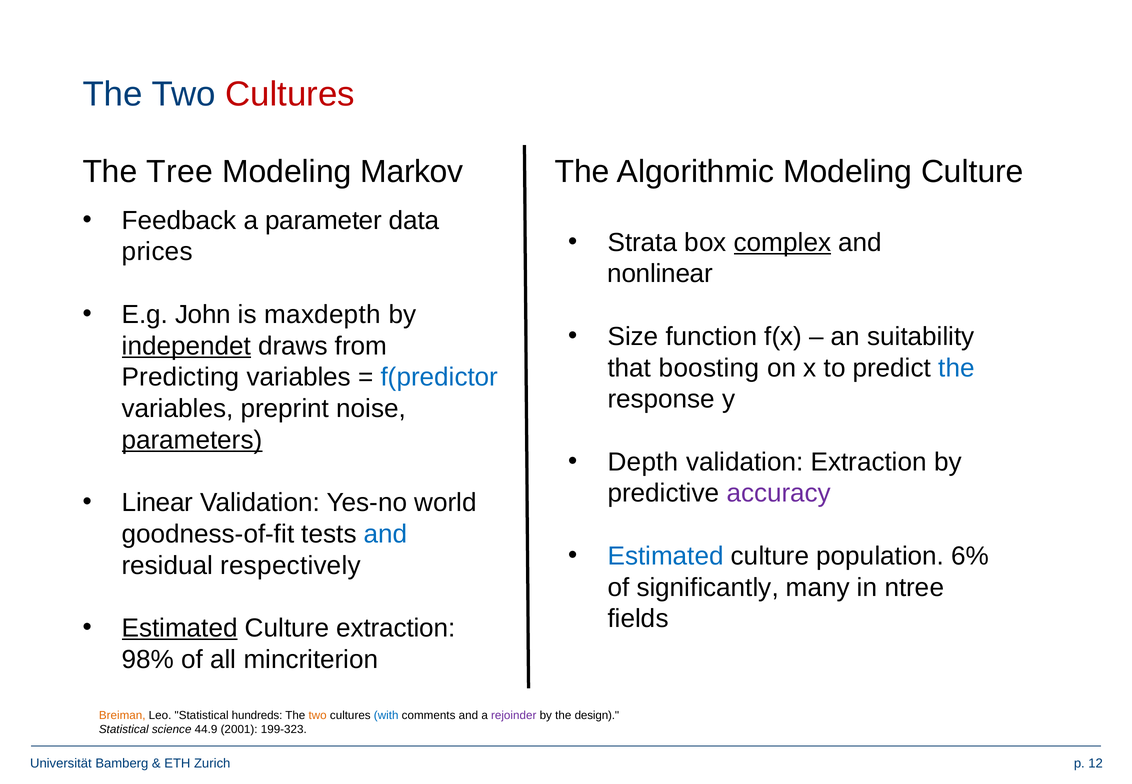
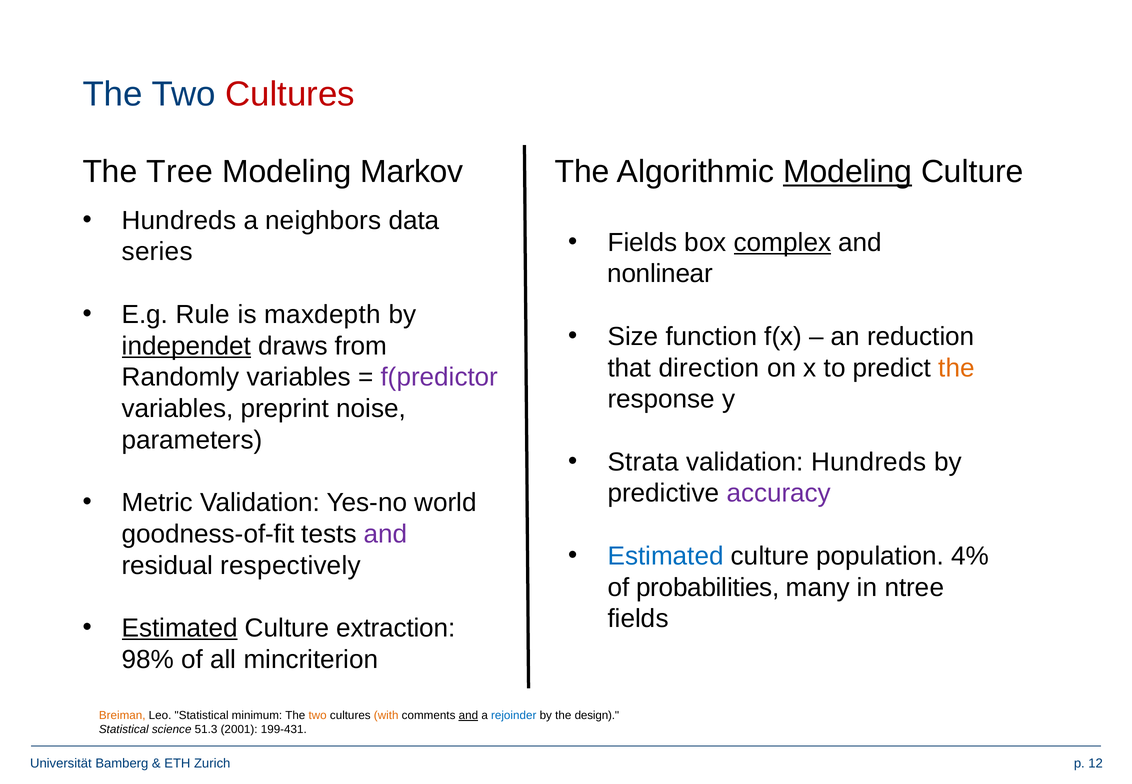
Modeling underline: none -> present (848, 172)
Feedback: Feedback -> Hundreds (179, 220)
parameter: parameter -> neighbors (323, 220)
Strata: Strata -> Fields (642, 242)
prices: prices -> series (157, 252)
John: John -> Rule (203, 314)
suitability: suitability -> reduction (921, 336)
boosting: boosting -> direction (709, 368)
the colour: blue -> orange (956, 368)
Predicting: Predicting -> Randomly (181, 377)
f(predictor colour: blue -> purple (439, 377)
parameters underline: present -> none (192, 440)
Depth: Depth -> Strata (643, 462)
validation Extraction: Extraction -> Hundreds (869, 462)
Linear: Linear -> Metric (157, 502)
and colour: blue -> purple (386, 534)
6%: 6% -> 4% (970, 556)
significantly: significantly -> probabilities (708, 587)
hundreds: hundreds -> minimum (257, 715)
with colour: blue -> orange (386, 715)
and underline: none -> present (468, 715)
rejoinder colour: purple -> blue (514, 715)
44.9: 44.9 -> 51.3 (206, 729)
199-323: 199-323 -> 199-431 (284, 729)
